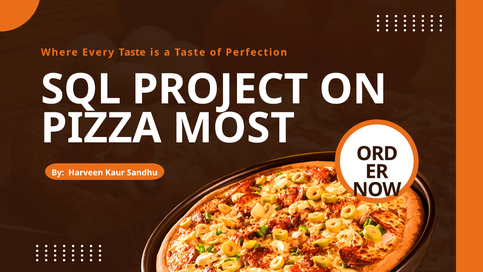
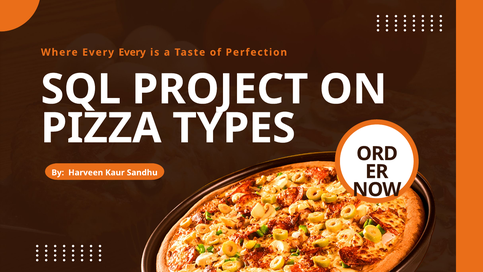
Every Taste: Taste -> Every (132, 52)
MOST: MOST -> TYPES (234, 128)
